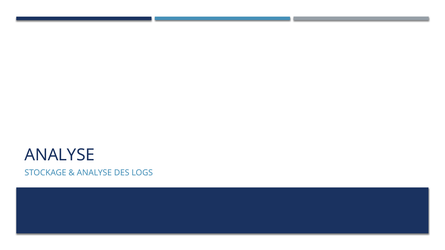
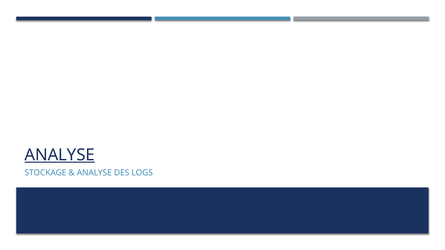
ANALYSE underline: none -> present (60, 155)
